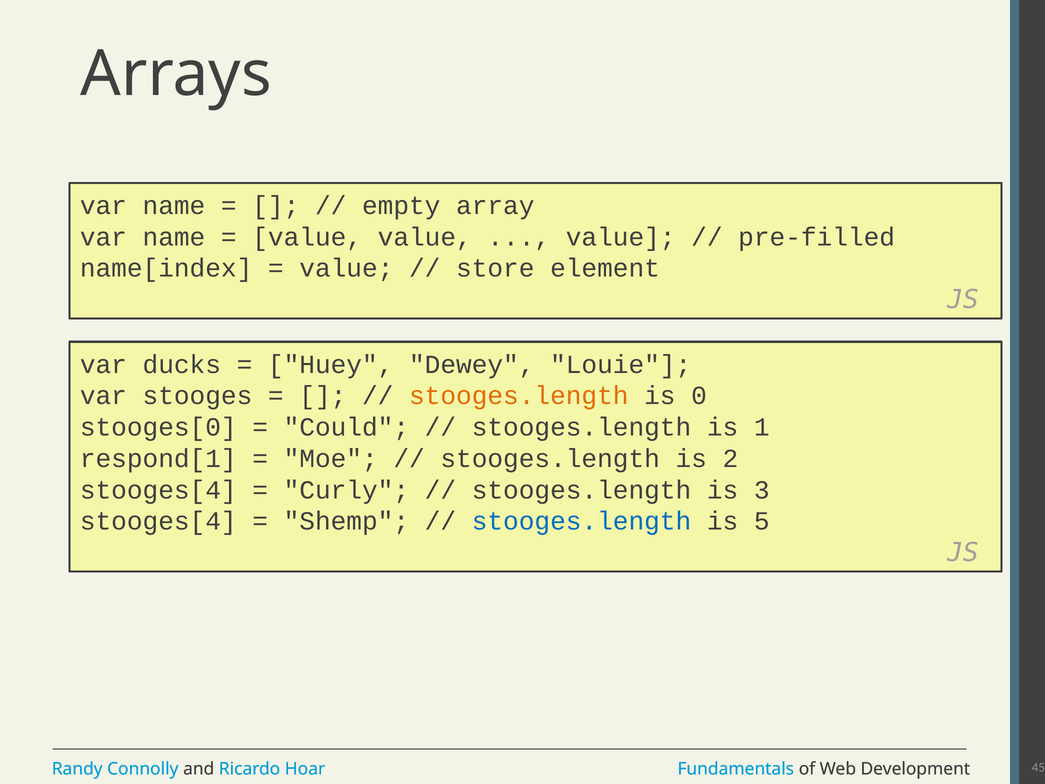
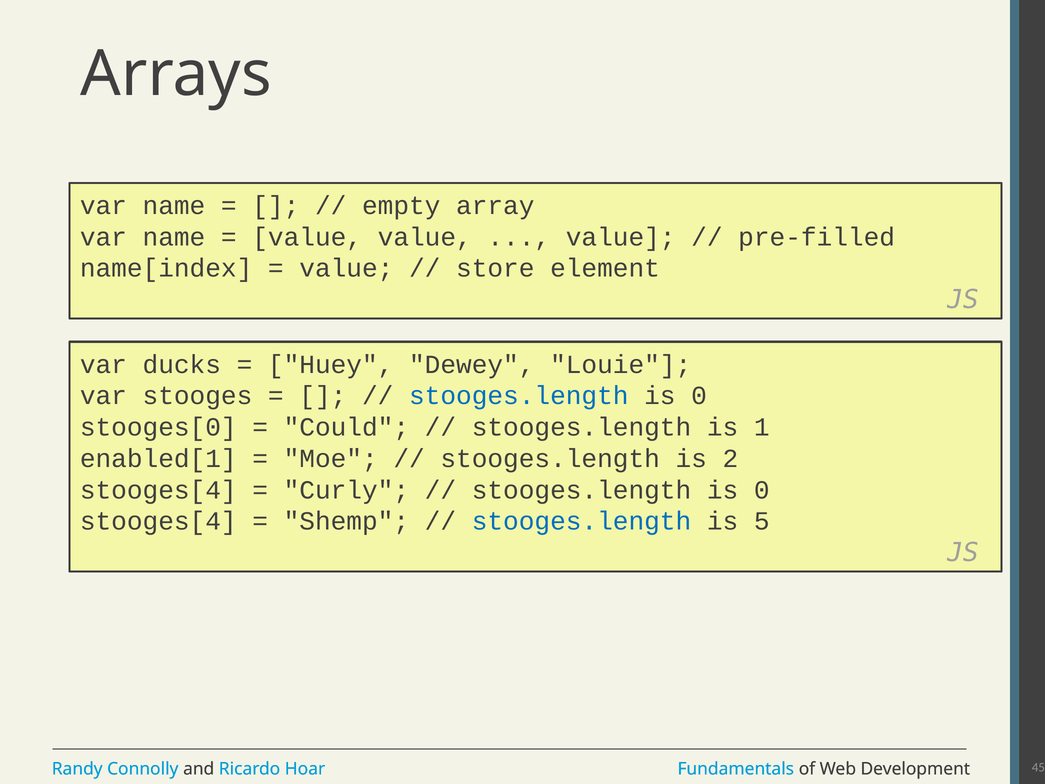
stooges.length colour: orange -> blue (519, 396)
respond[1: respond[1 -> enabled[1 (158, 458)
3: 3 -> 0 (762, 490)
